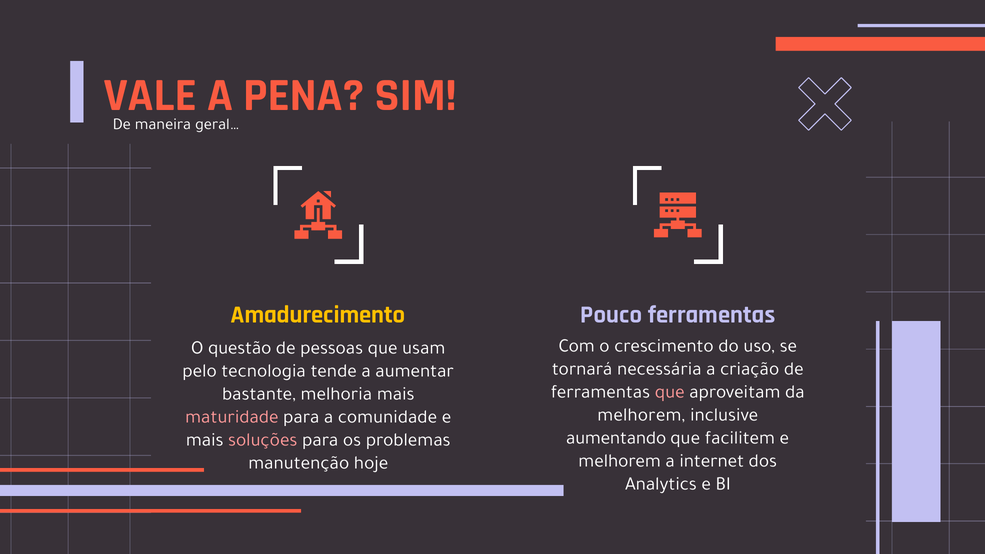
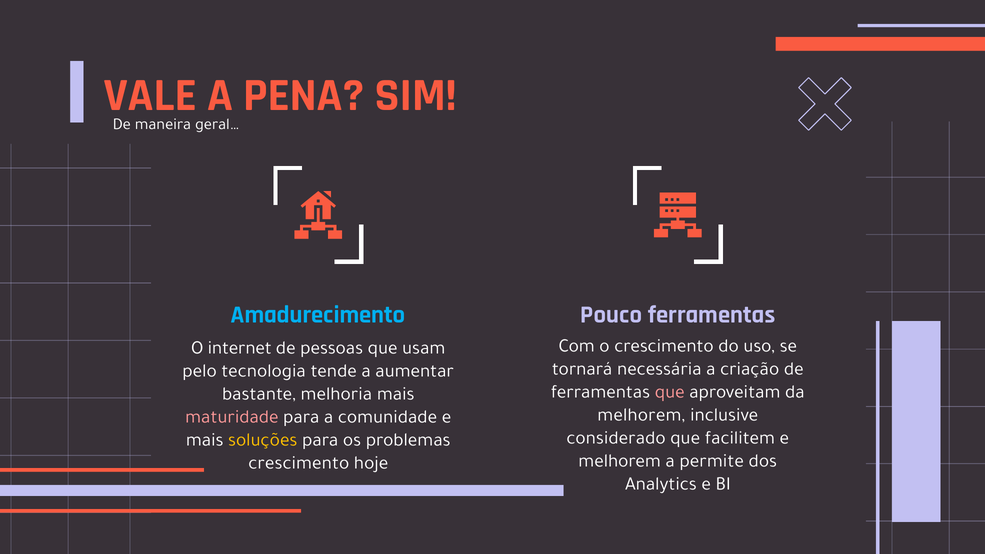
Amadurecimento colour: yellow -> light blue (318, 315)
questão: questão -> internet (240, 348)
aumentando: aumentando -> considerado (616, 437)
soluções colour: pink -> yellow (263, 440)
internet: internet -> permite (712, 460)
manutenção: manutenção -> crescimento (299, 463)
